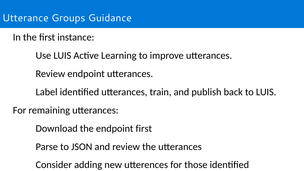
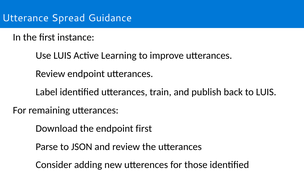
Groups: Groups -> Spread (68, 18)
